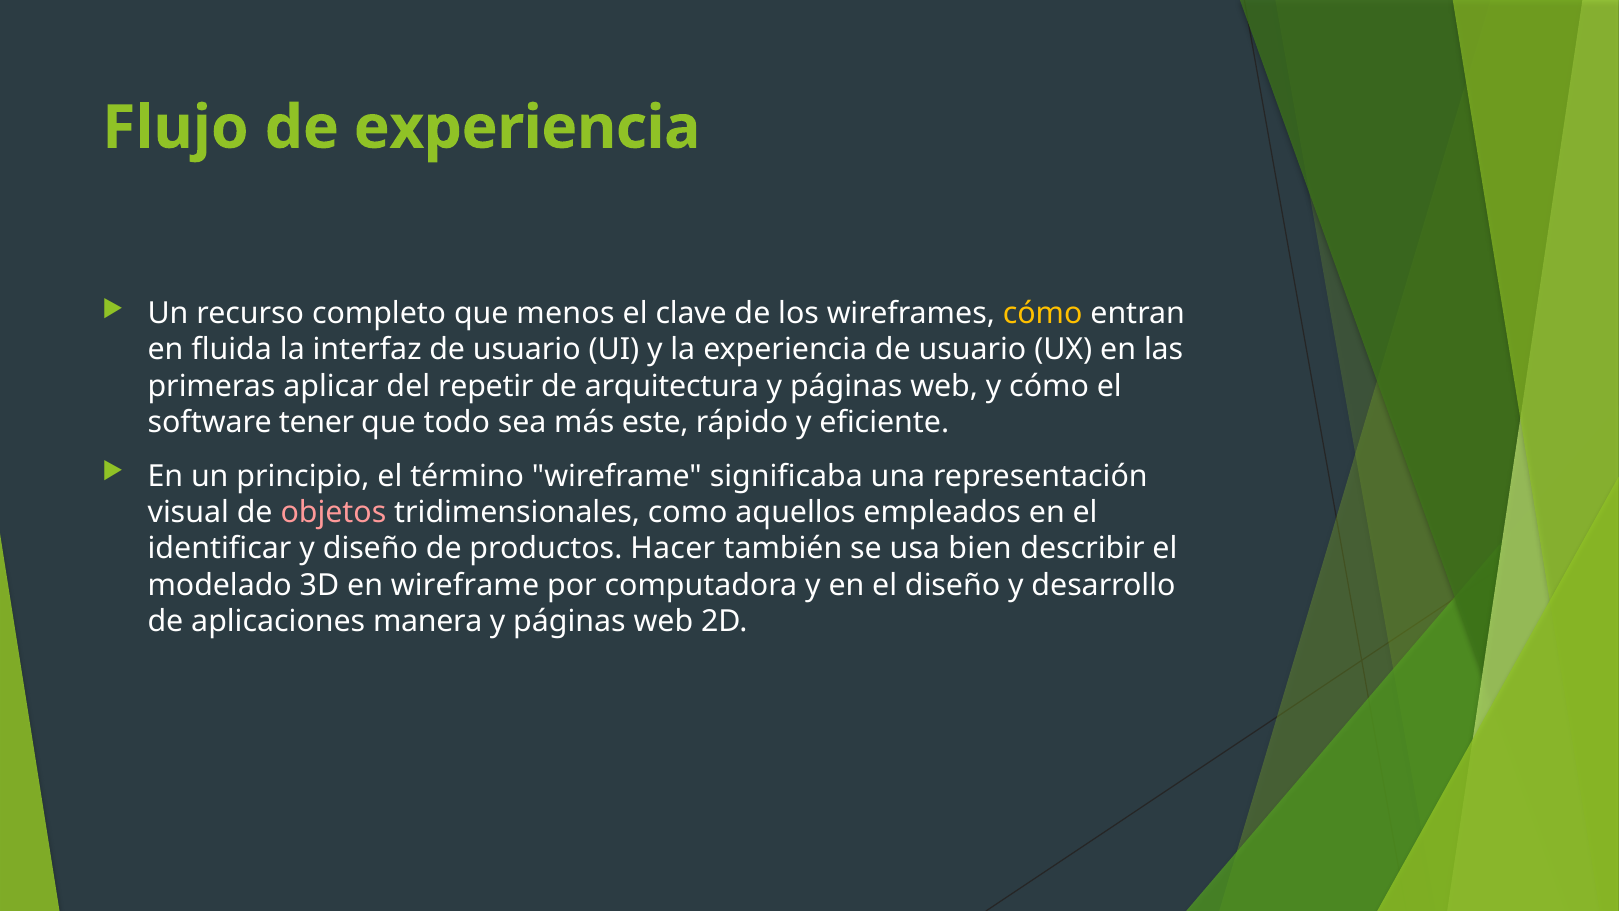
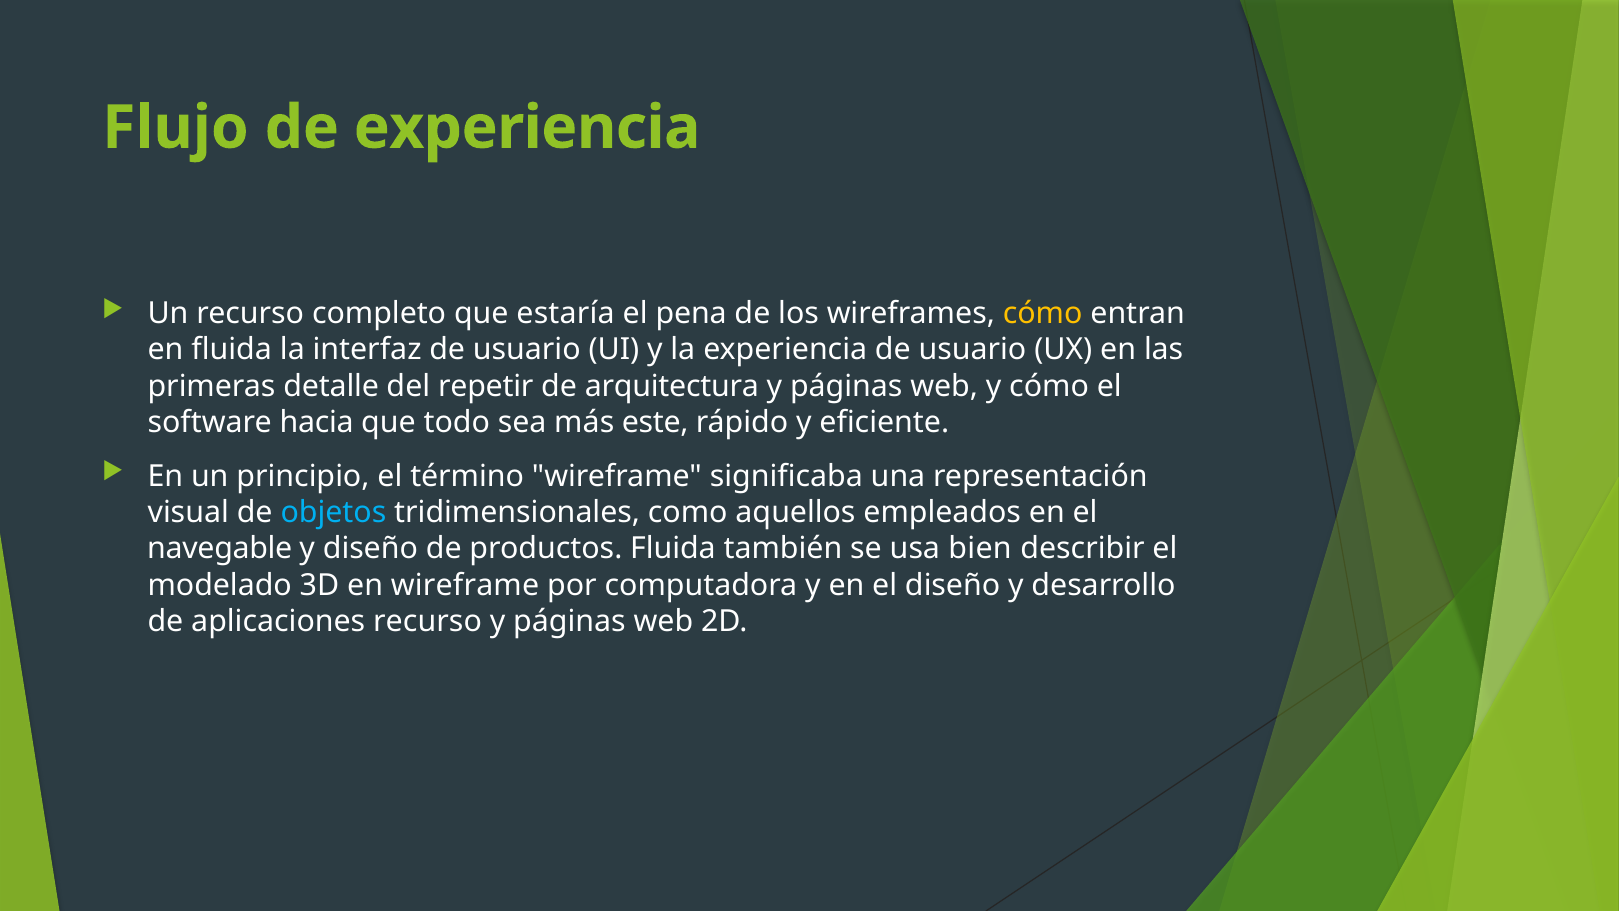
menos: menos -> estaría (566, 313)
clave: clave -> pena (691, 313)
aplicar: aplicar -> detalle (331, 386)
tener: tener -> hacia (317, 423)
objetos colour: pink -> light blue (333, 512)
identificar: identificar -> navegable (220, 549)
productos Hacer: Hacer -> Fluida (673, 549)
aplicaciones manera: manera -> recurso (428, 622)
